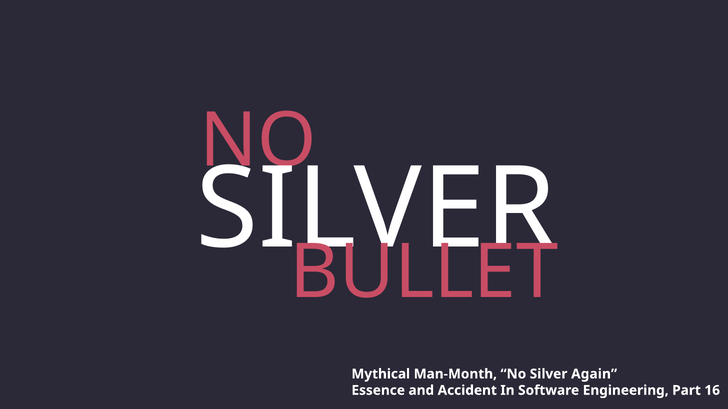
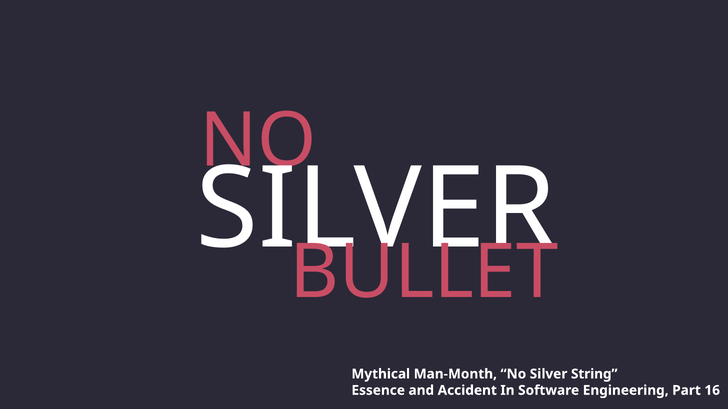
Again: Again -> String (594, 374)
